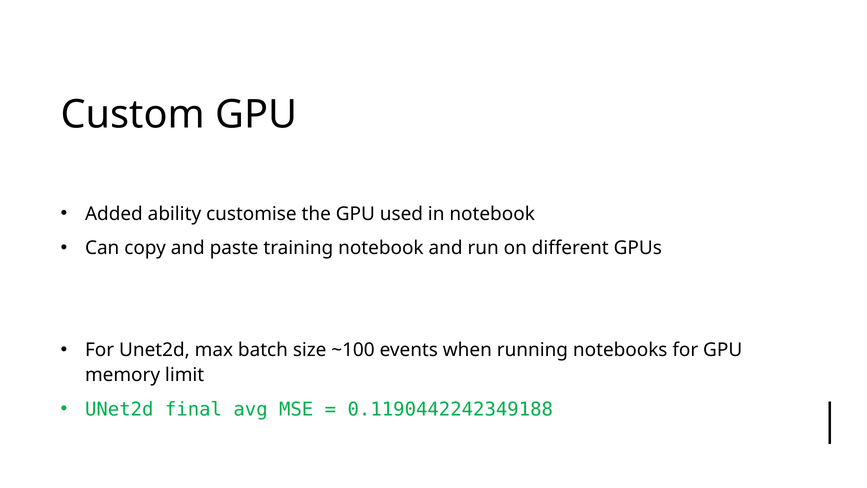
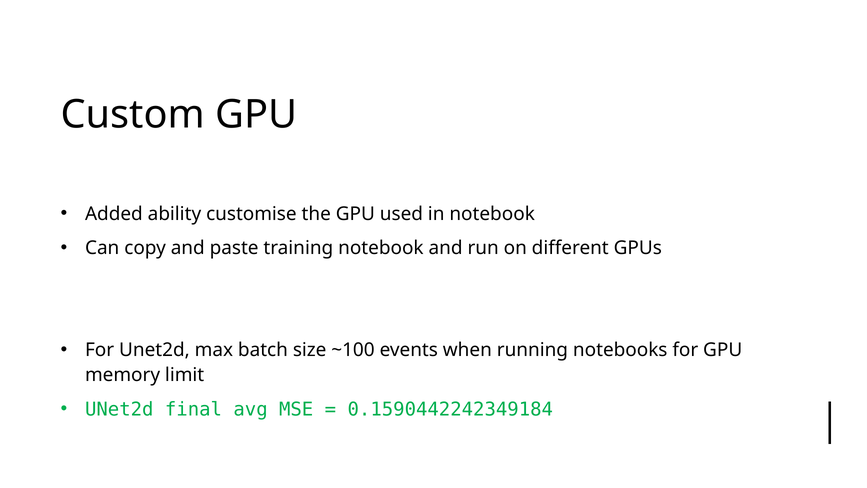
0.1190442242349188: 0.1190442242349188 -> 0.1590442242349184 (450, 409)
